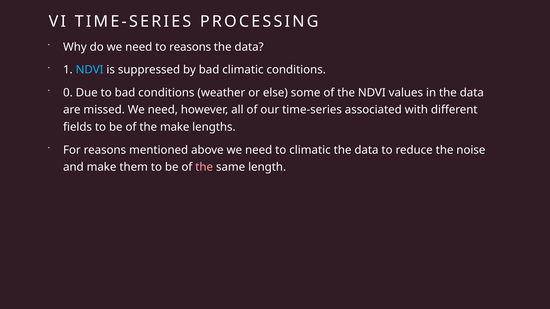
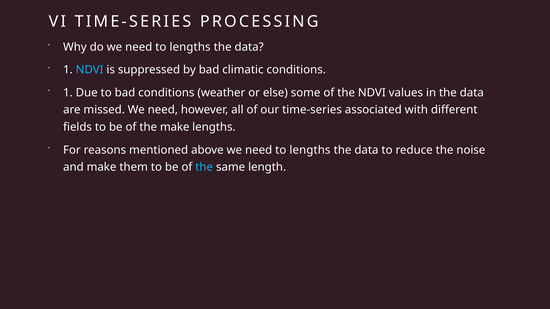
reasons: reasons -> lengths (190, 47)
0: 0 -> 1 (68, 93)
climatic: climatic -> lengths (310, 150)
the colour: pink -> light blue (204, 167)
